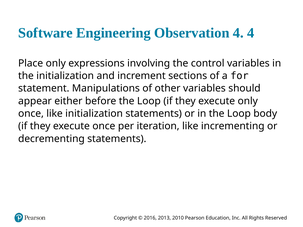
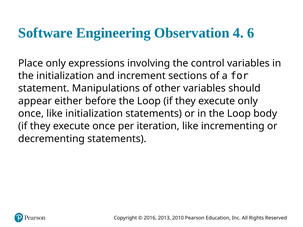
4 4: 4 -> 6 (251, 33)
